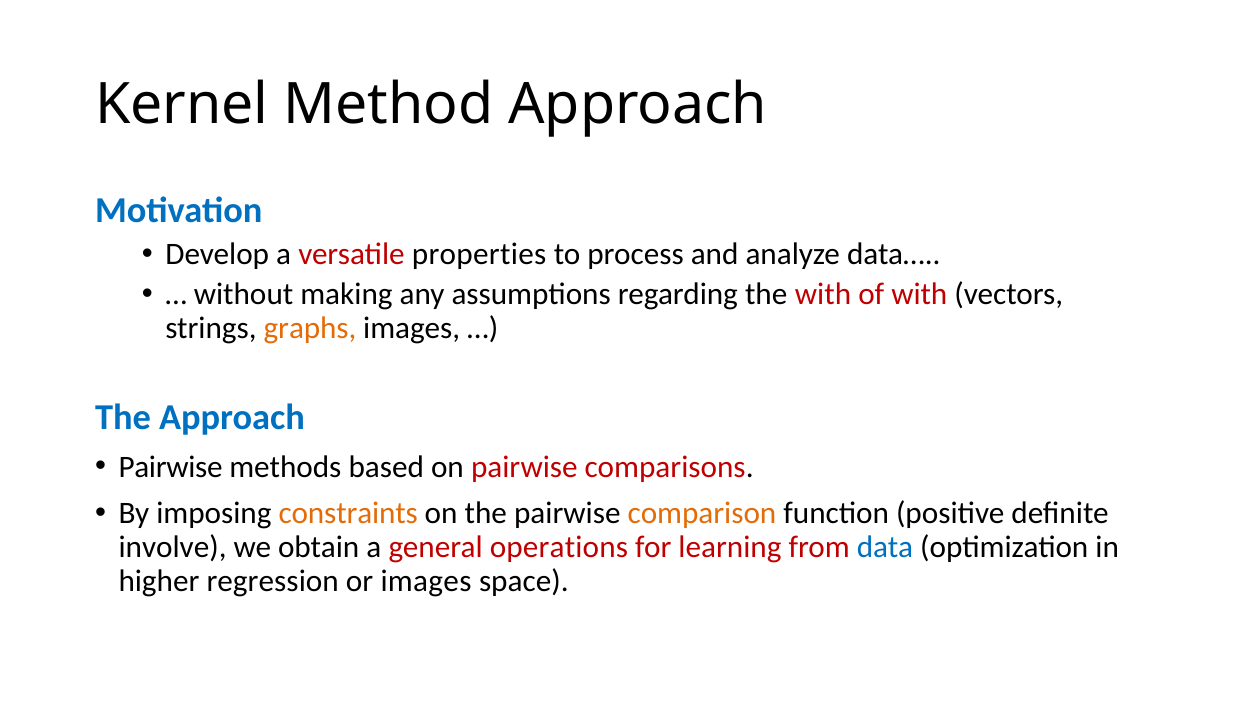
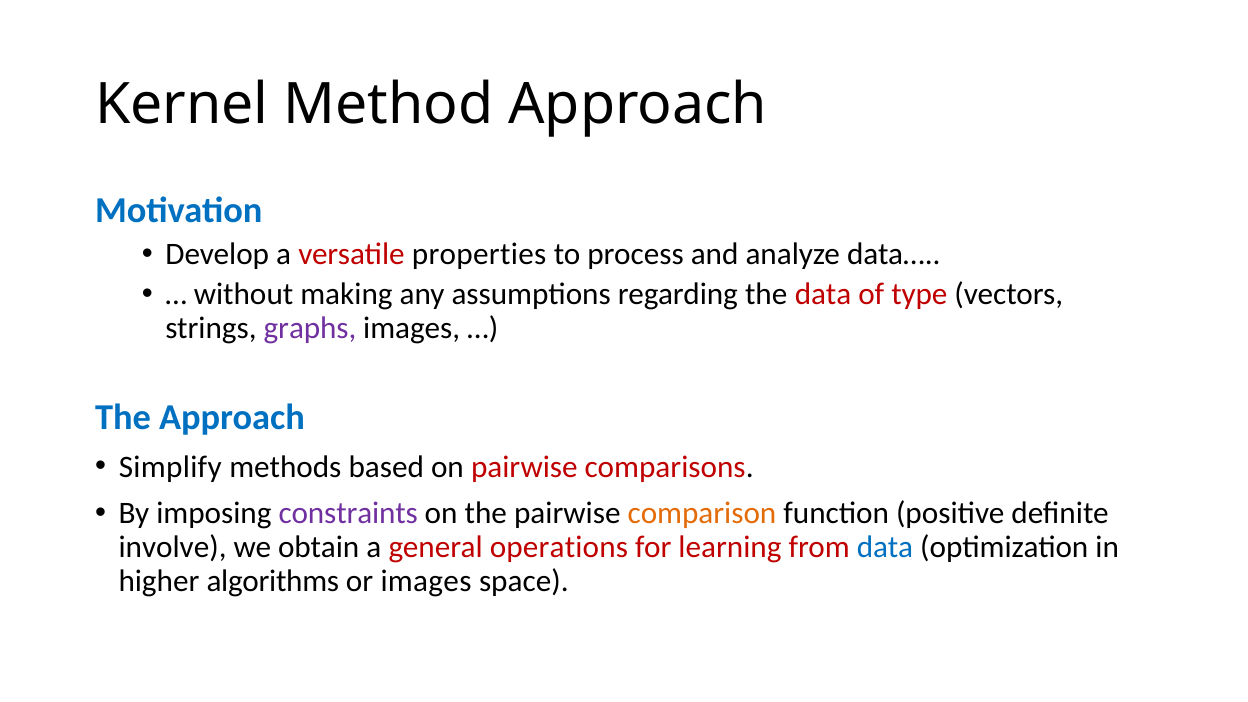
the with: with -> data (823, 294)
of with: with -> type (919, 294)
graphs colour: orange -> purple (310, 328)
Pairwise: Pairwise -> Simplify (170, 467)
constraints colour: orange -> purple (348, 514)
regression: regression -> algorithms (273, 581)
